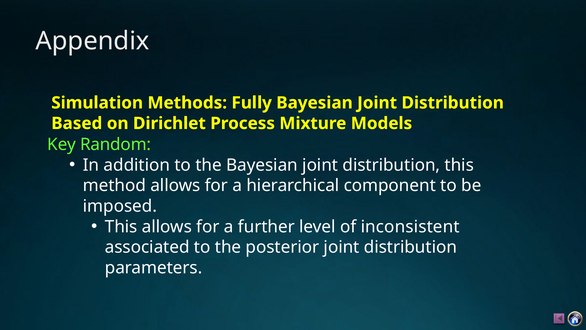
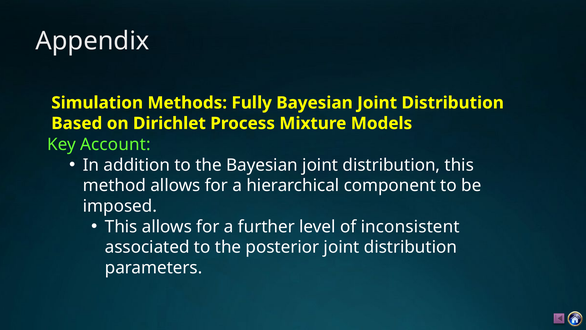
Random: Random -> Account (115, 144)
